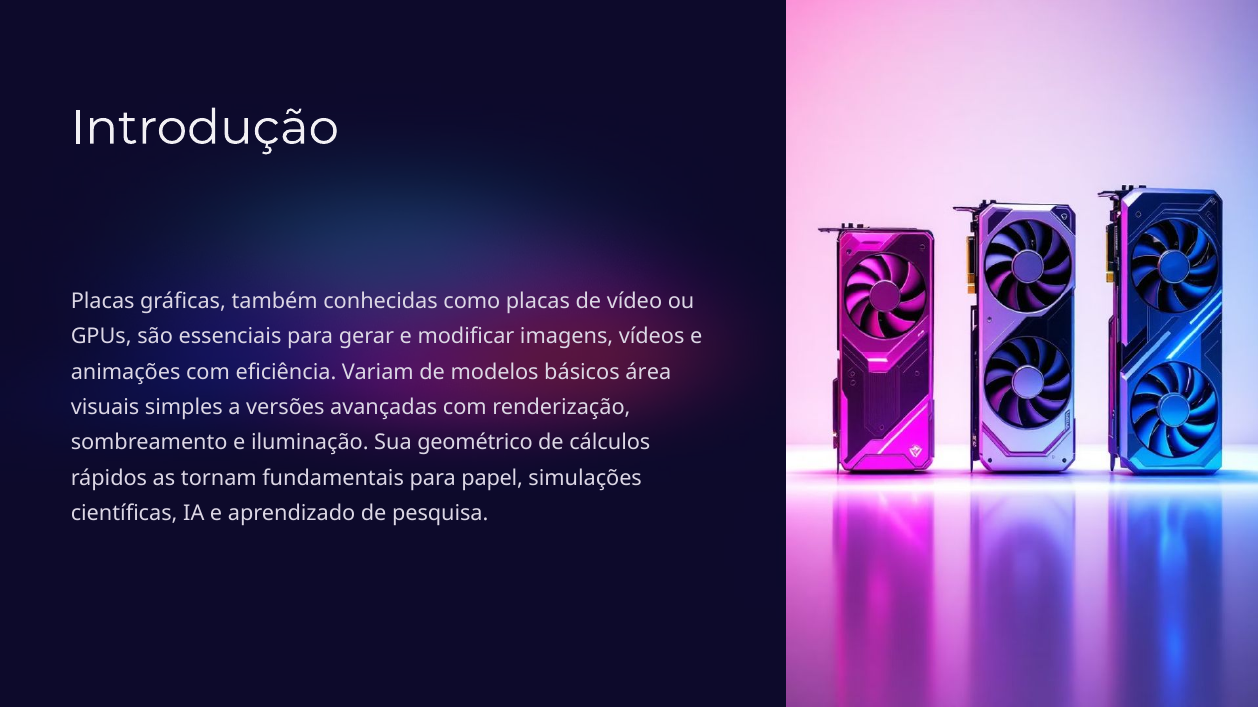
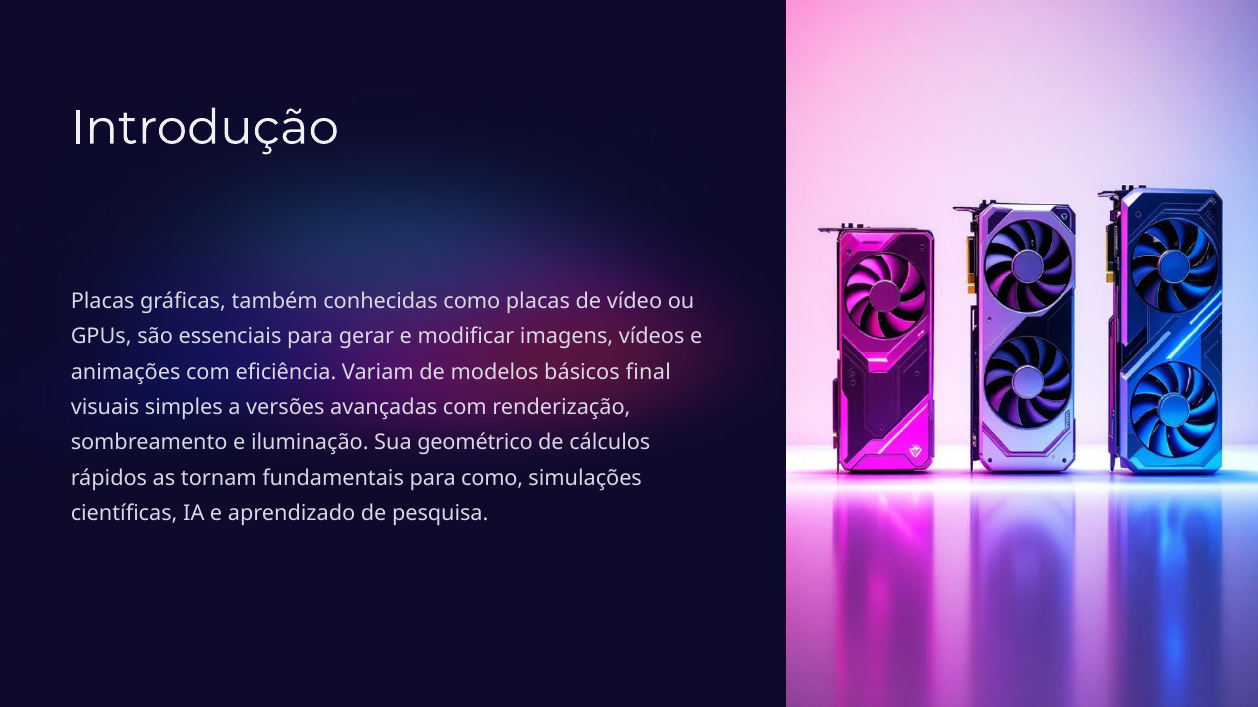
área: área -> final (648, 372)
para papel: papel -> como (492, 478)
